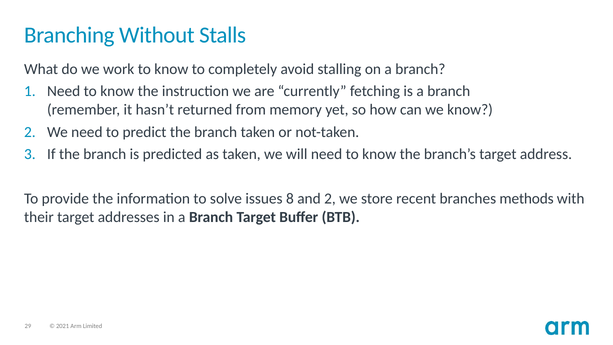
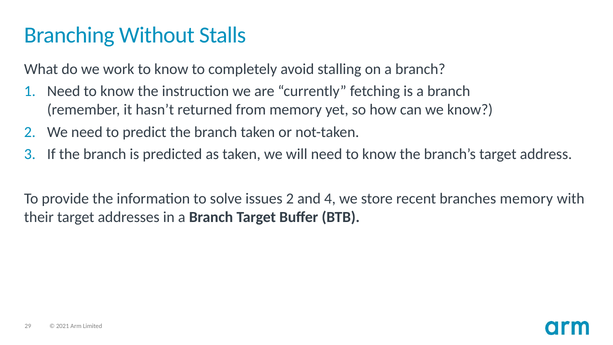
issues 8: 8 -> 2 (290, 199)
and 2: 2 -> 4 (330, 199)
branches methods: methods -> memory (526, 199)
